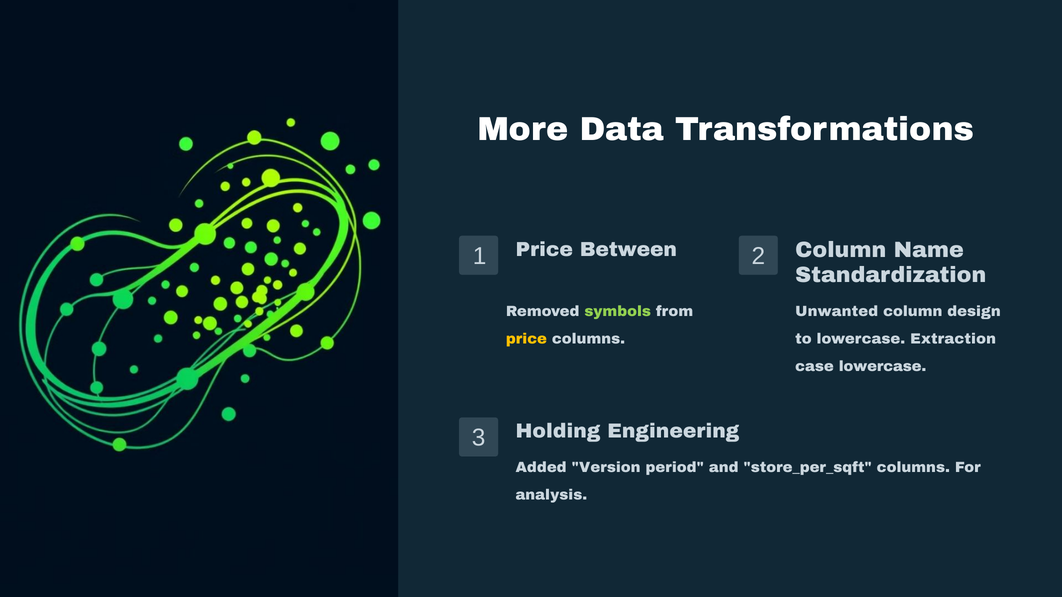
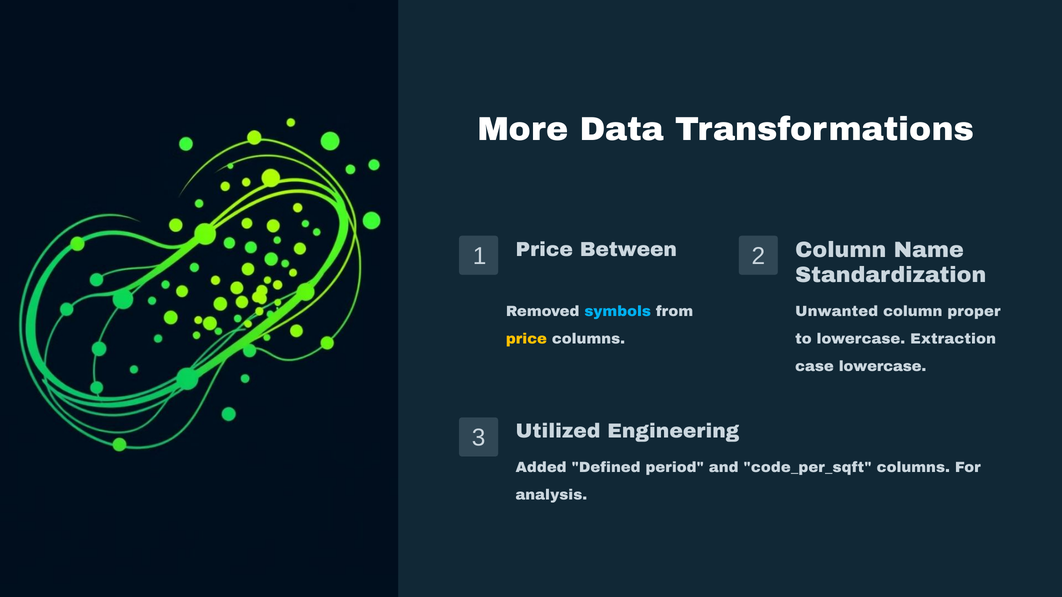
symbols colour: light green -> light blue (618, 311)
design: design -> proper (974, 311)
Holding: Holding -> Utilized (558, 431)
Version: Version -> Defined (606, 468)
store_per_sqft: store_per_sqft -> code_per_sqft (808, 468)
